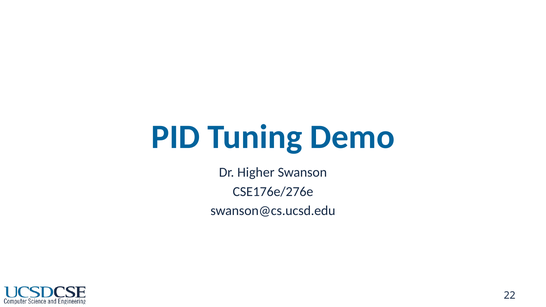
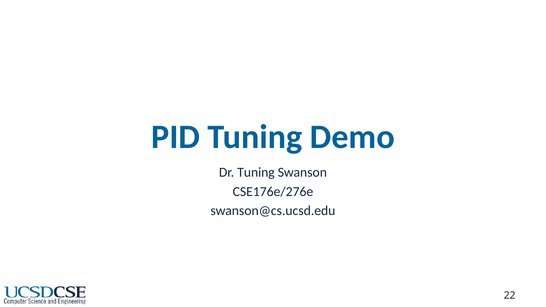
Dr Higher: Higher -> Tuning (256, 173)
